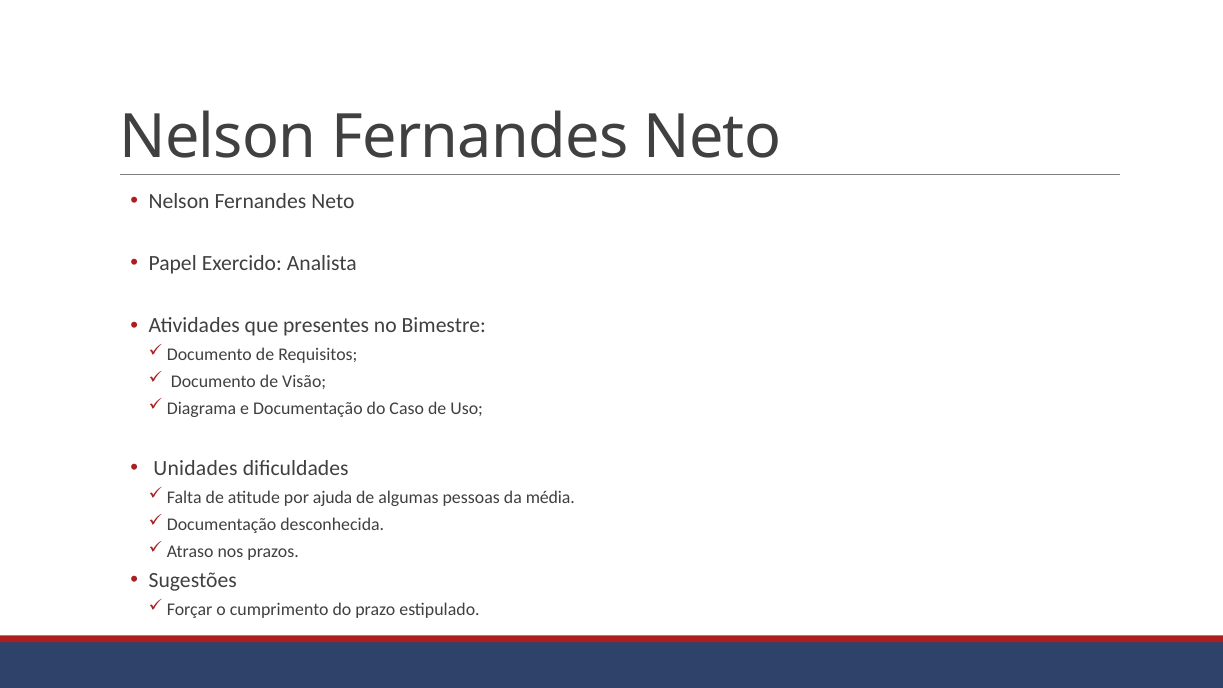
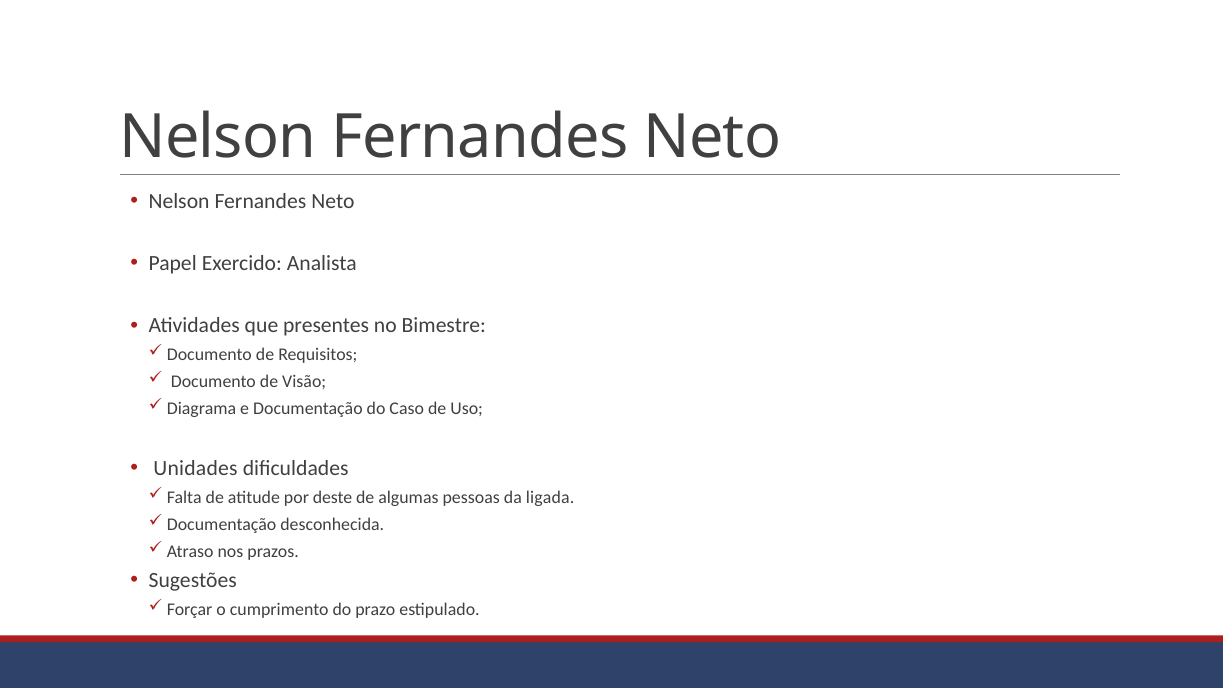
ajuda: ajuda -> deste (333, 497)
média: média -> ligada (550, 497)
